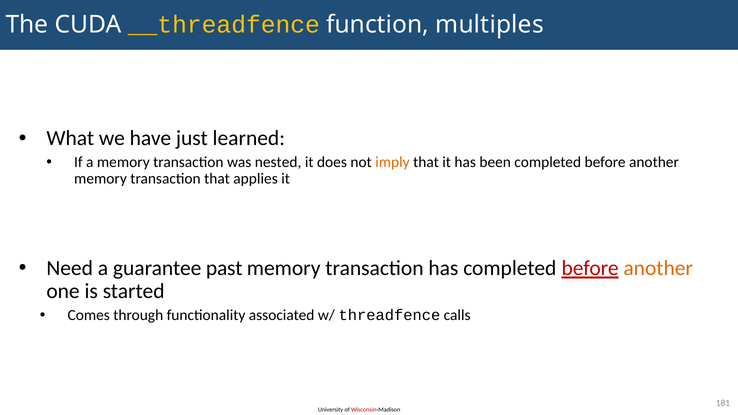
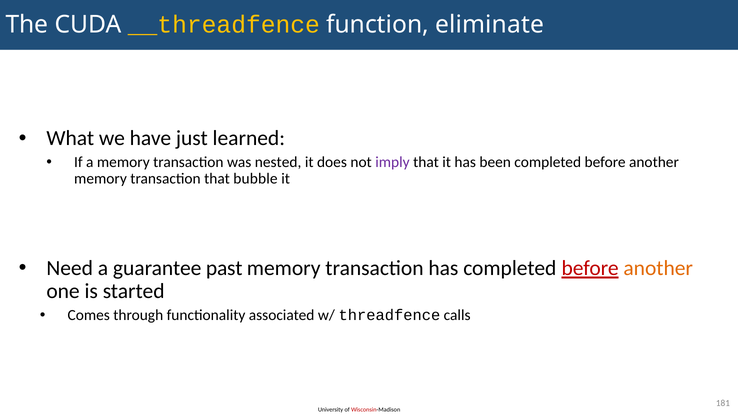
multiples: multiples -> eliminate (490, 25)
imply colour: orange -> purple (392, 162)
applies: applies -> bubble (255, 179)
